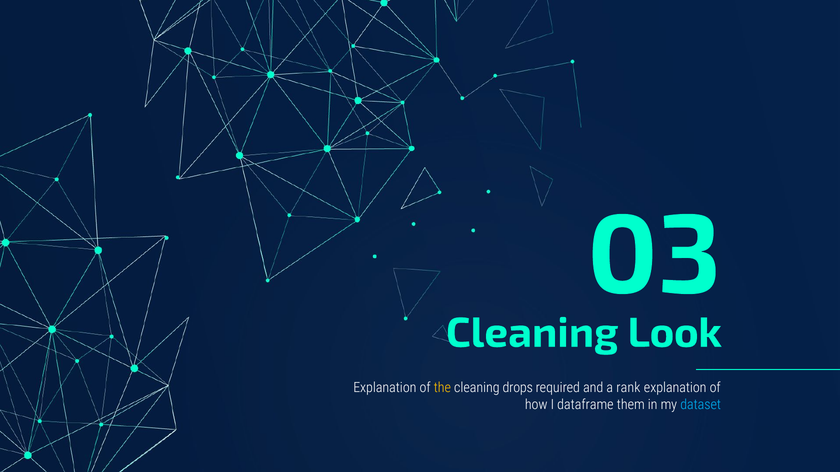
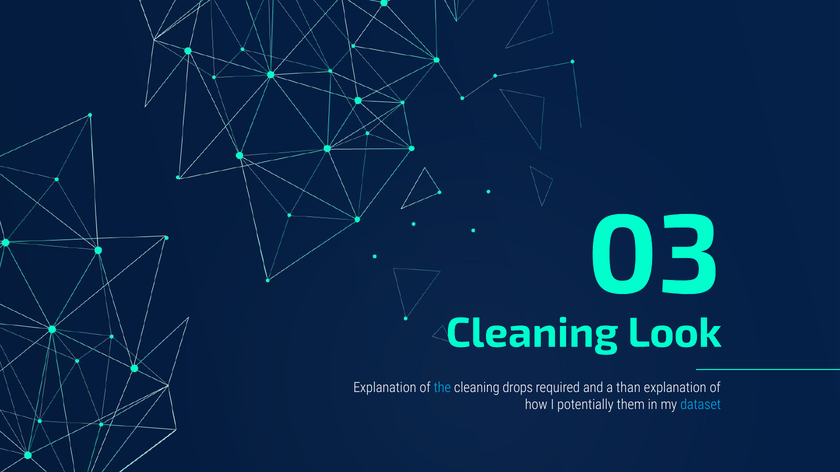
the colour: yellow -> light blue (442, 388)
rank: rank -> than (628, 388)
dataframe: dataframe -> potentially (585, 405)
